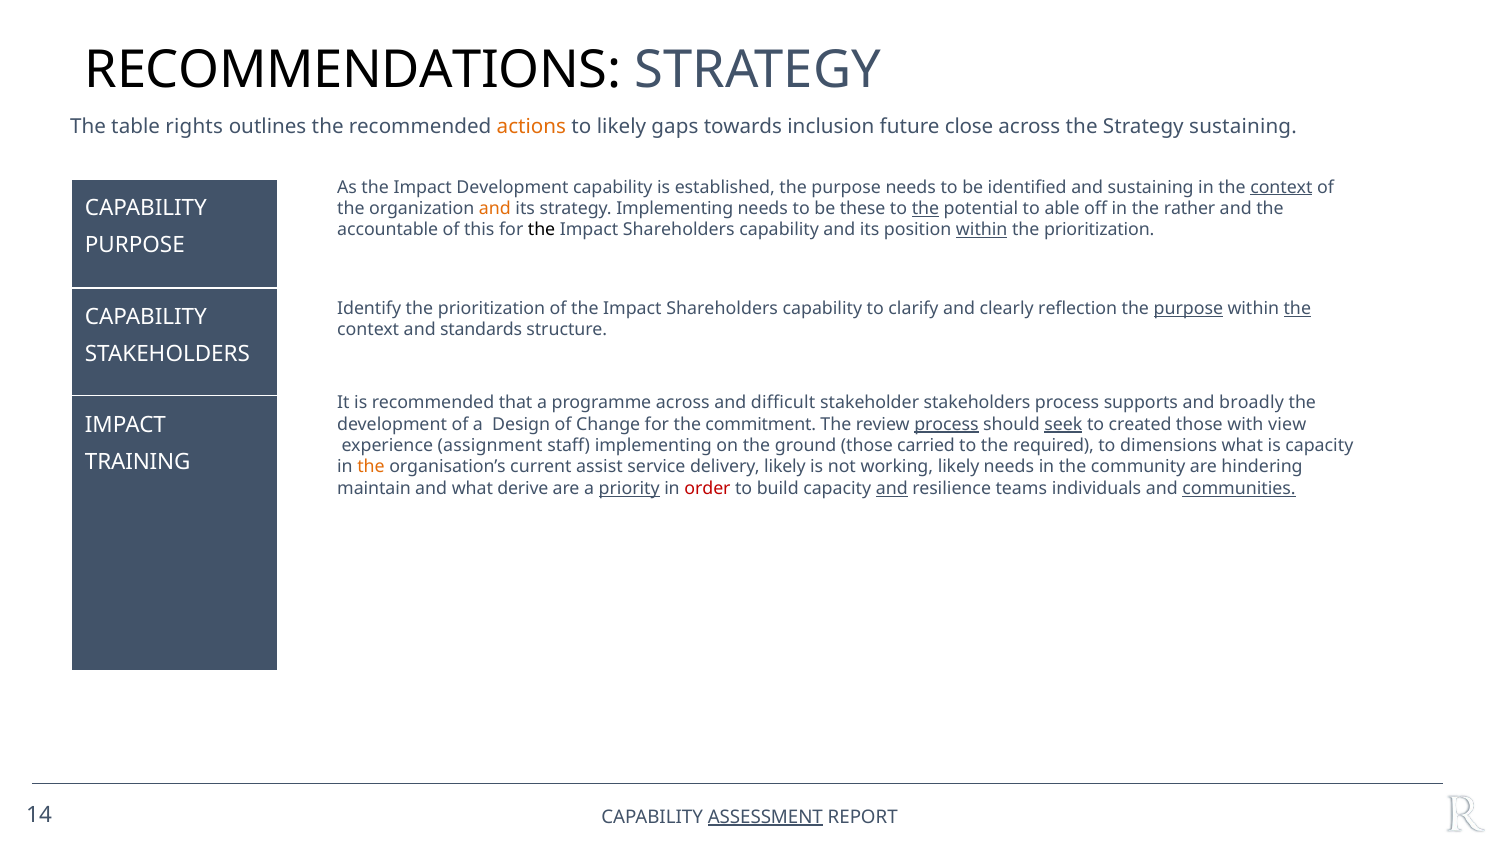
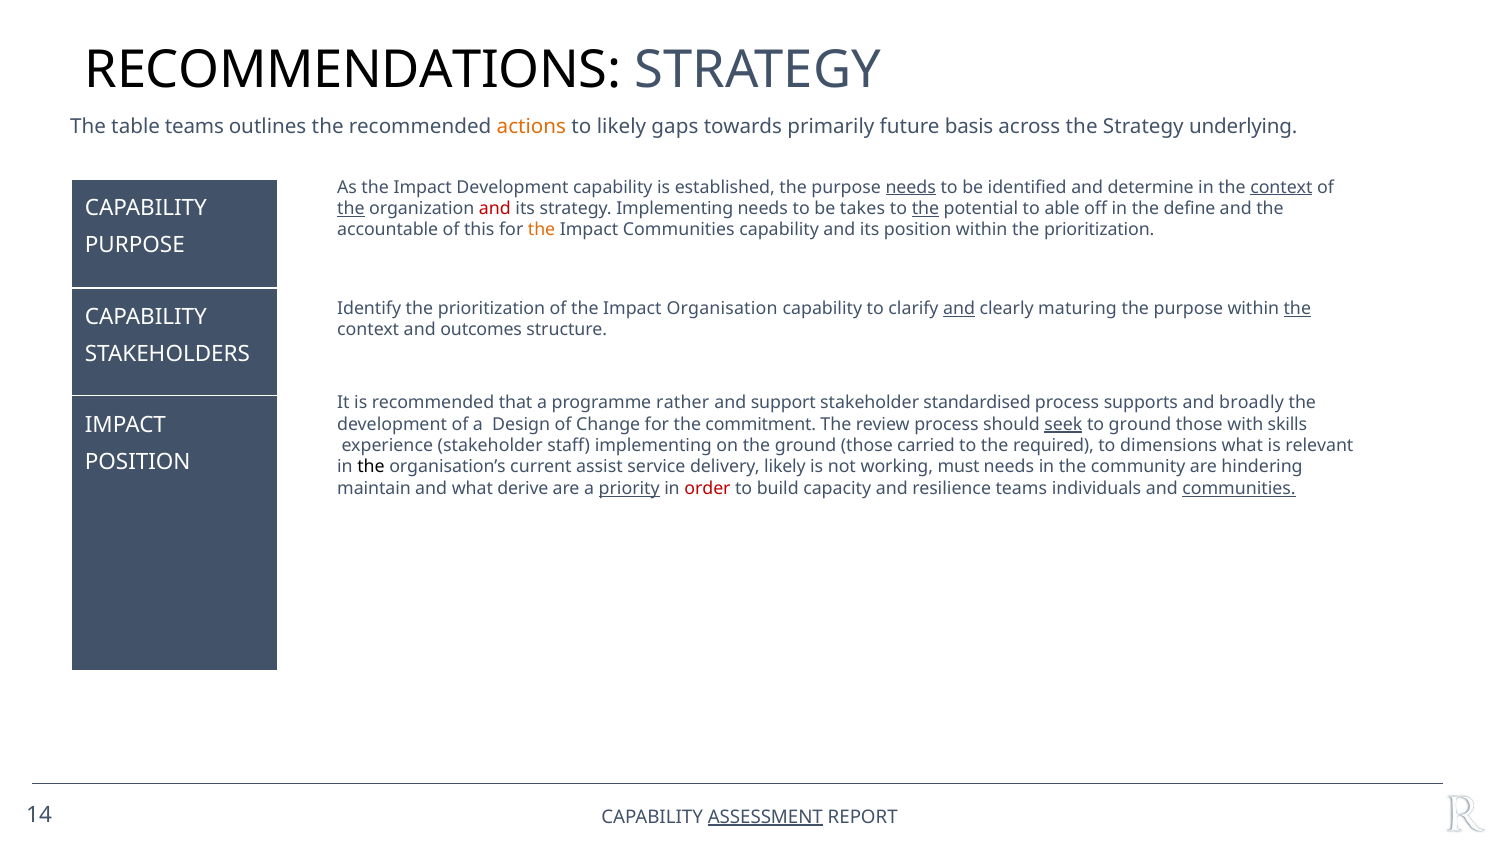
table rights: rights -> teams (194, 127)
inclusion: inclusion -> primarily (831, 127)
close: close -> basis (969, 127)
Strategy sustaining: sustaining -> underlying (1243, 127)
needs underline: none -> present (911, 187)
and sustaining: sustaining -> determine (1151, 187)
the underline: none -> present (351, 209)
and colour: orange -> red (495, 209)
these: these -> takes (862, 209)
rather: rather -> define (1190, 209)
the colour: black -> orange (542, 230)
Shareholders: Shareholders -> Communities (679, 230)
within underline: present -> none (982, 230)
of the Impact Shareholders: Shareholders -> Organisation (722, 309)
and underline: none -> present (959, 309)
reflection: reflection -> maturing (1078, 309)
purpose underline: present -> none (1188, 309)
standards: standards -> outcomes (481, 330)
programme across: across -> rather (683, 403)
difficult: difficult -> support (783, 403)
stakeholder stakeholders: stakeholders -> standardised (977, 403)
process underline: present -> none (946, 424)
to created: created -> ground (1140, 424)
view: view -> skills (1287, 424)
experience assignment: assignment -> stakeholder (490, 446)
is capacity: capacity -> relevant (1319, 446)
TRAINING: TRAINING -> POSITION (138, 462)
the colour: orange -> black (371, 467)
working likely: likely -> must (959, 467)
and underline: present -> none (892, 489)
